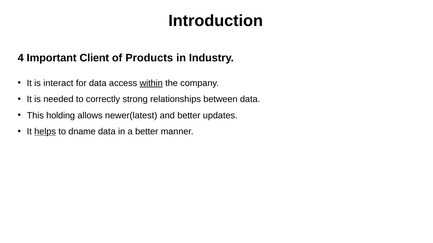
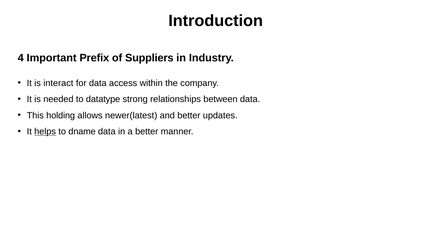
Client: Client -> Prefix (94, 58)
Products: Products -> Suppliers (149, 58)
within underline: present -> none (151, 83)
correctly: correctly -> datatype (103, 99)
